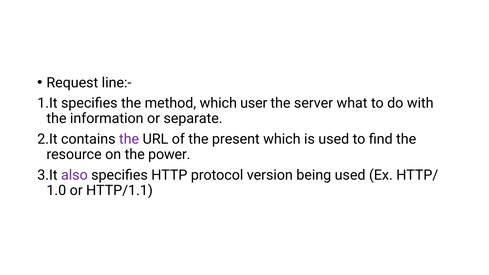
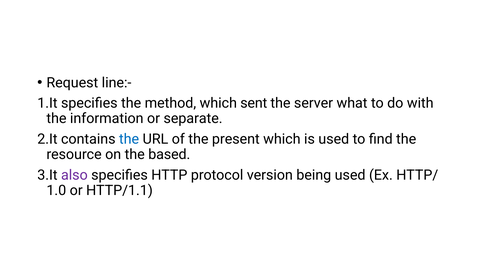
user: user -> sent (254, 103)
the colour: purple -> blue (129, 139)
power: power -> based (169, 154)
